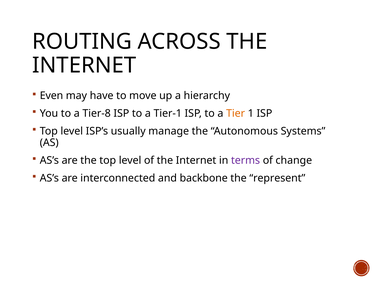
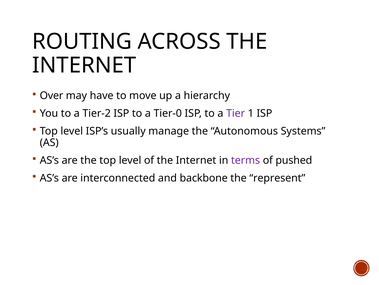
Even: Even -> Over (51, 95)
Tier-8: Tier-8 -> Tier-2 (97, 113)
Tier-1: Tier-1 -> Tier-0 (168, 113)
Tier colour: orange -> purple (236, 113)
change: change -> pushed (294, 160)
